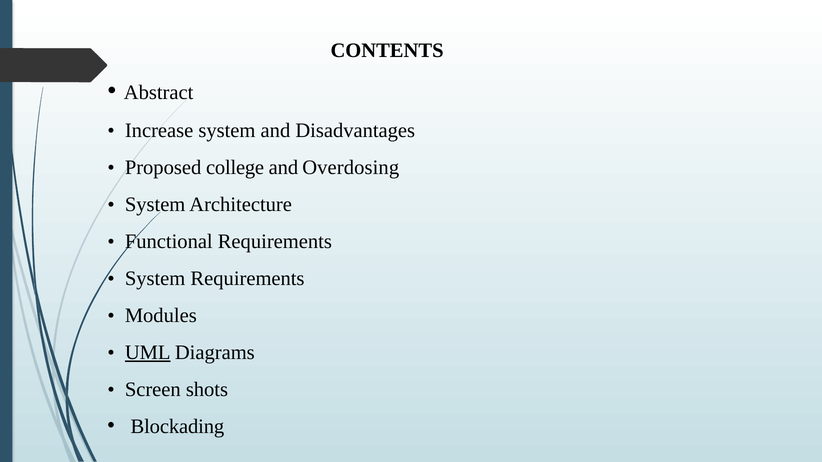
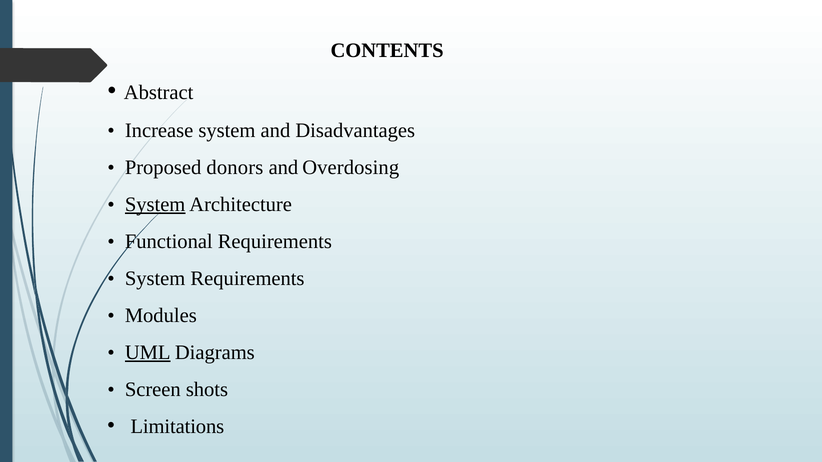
college: college -> donors (235, 168)
System underline: none -> present (155, 205)
Blockading: Blockading -> Limitations (177, 427)
